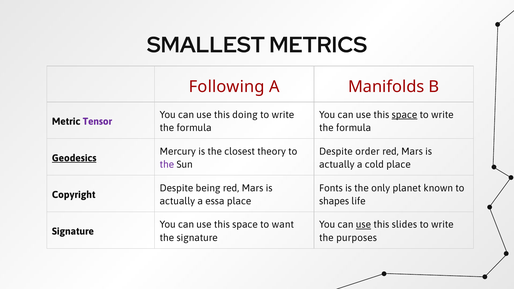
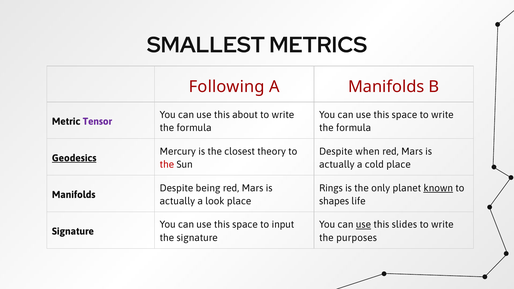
doing: doing -> about (245, 115)
space underline: present -> none (404, 115)
order: order -> when (367, 152)
the colour: purple -> red (167, 165)
Fonts: Fonts -> Rings (331, 188)
known underline: none -> present (438, 188)
Copyright: Copyright -> Manifolds (74, 195)
essa: essa -> look (215, 201)
want: want -> input (283, 225)
